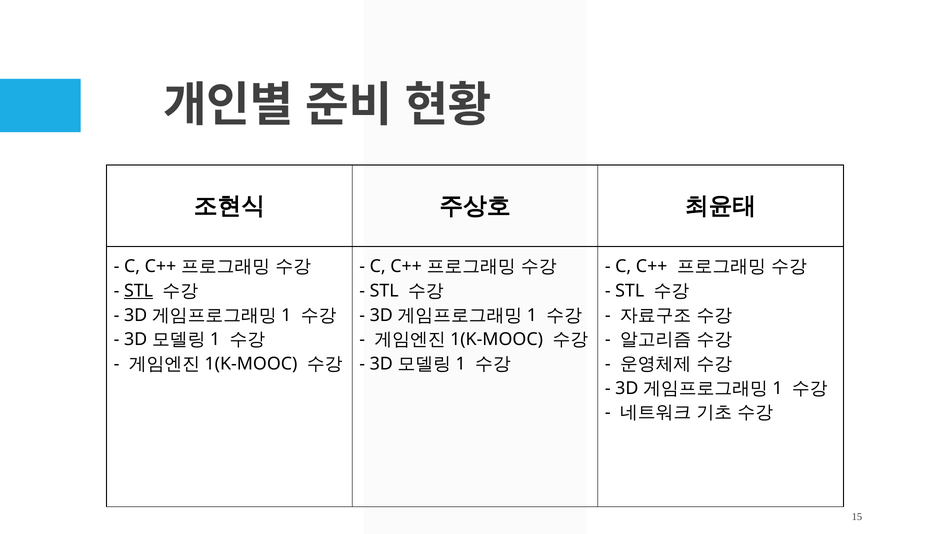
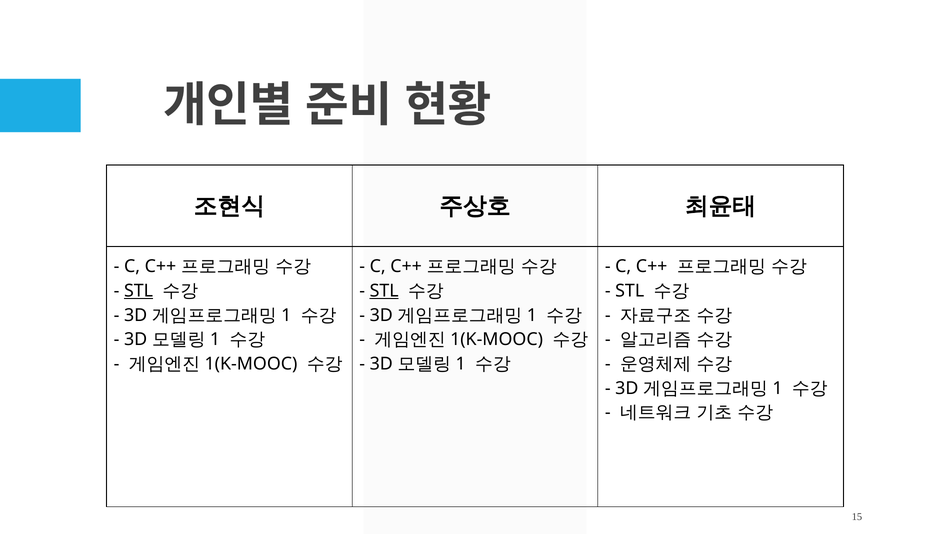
STL underline: none -> present (384, 291)
